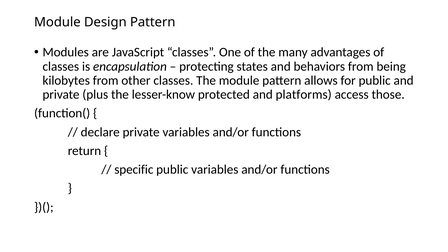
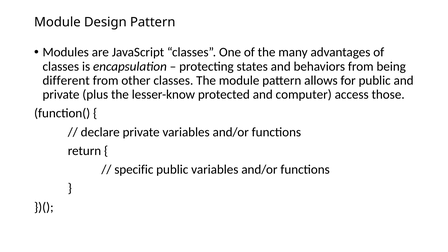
kilobytes: kilobytes -> different (66, 80)
platforms: platforms -> computer (304, 95)
